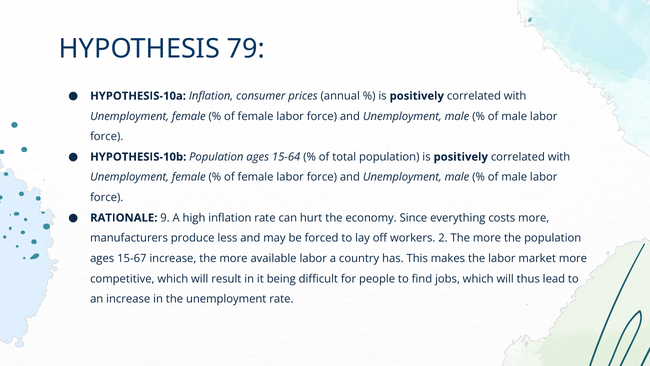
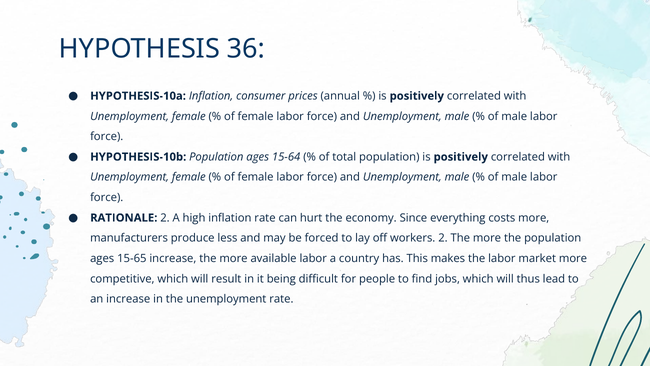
79: 79 -> 36 (246, 49)
RATIONALE 9: 9 -> 2 (165, 218)
15-67: 15-67 -> 15-65 (132, 258)
